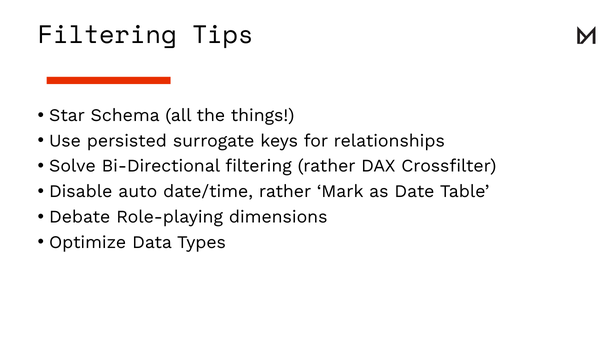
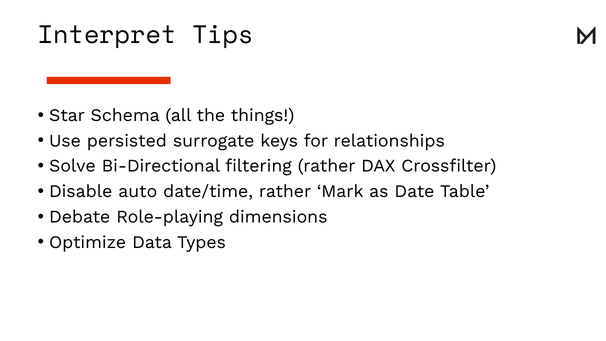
Filtering: Filtering -> Interpret (107, 35)
